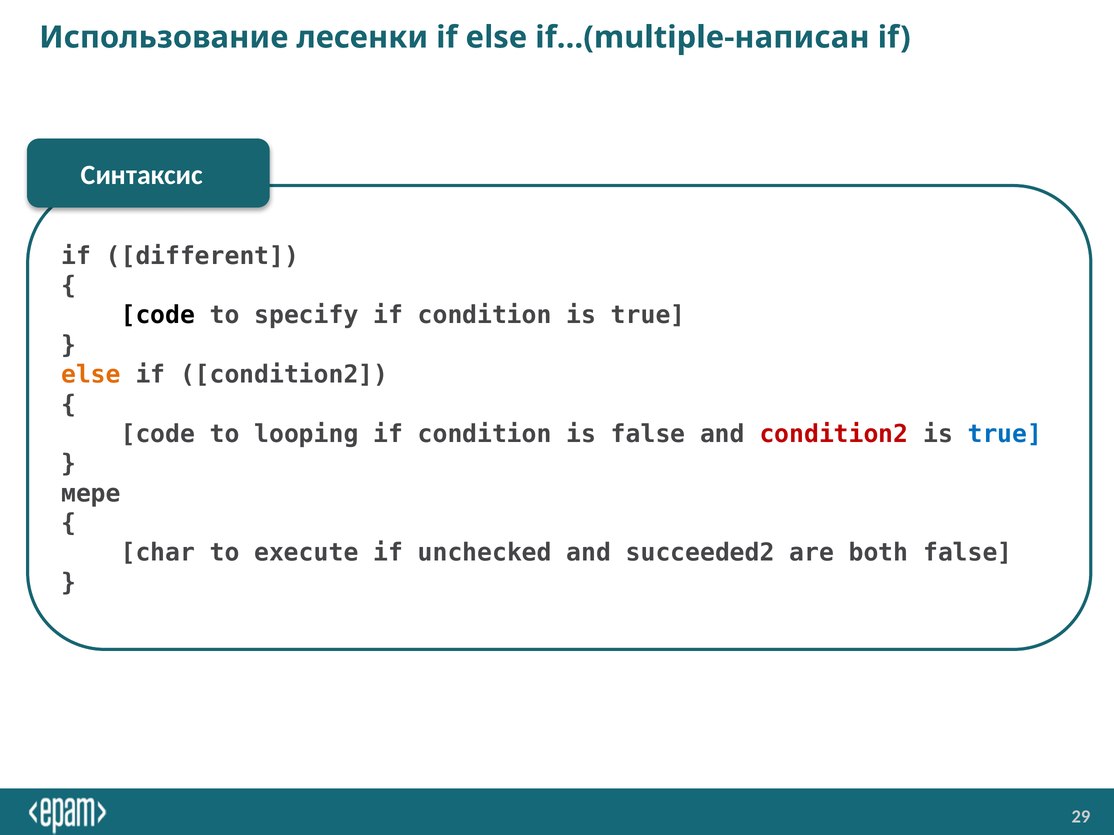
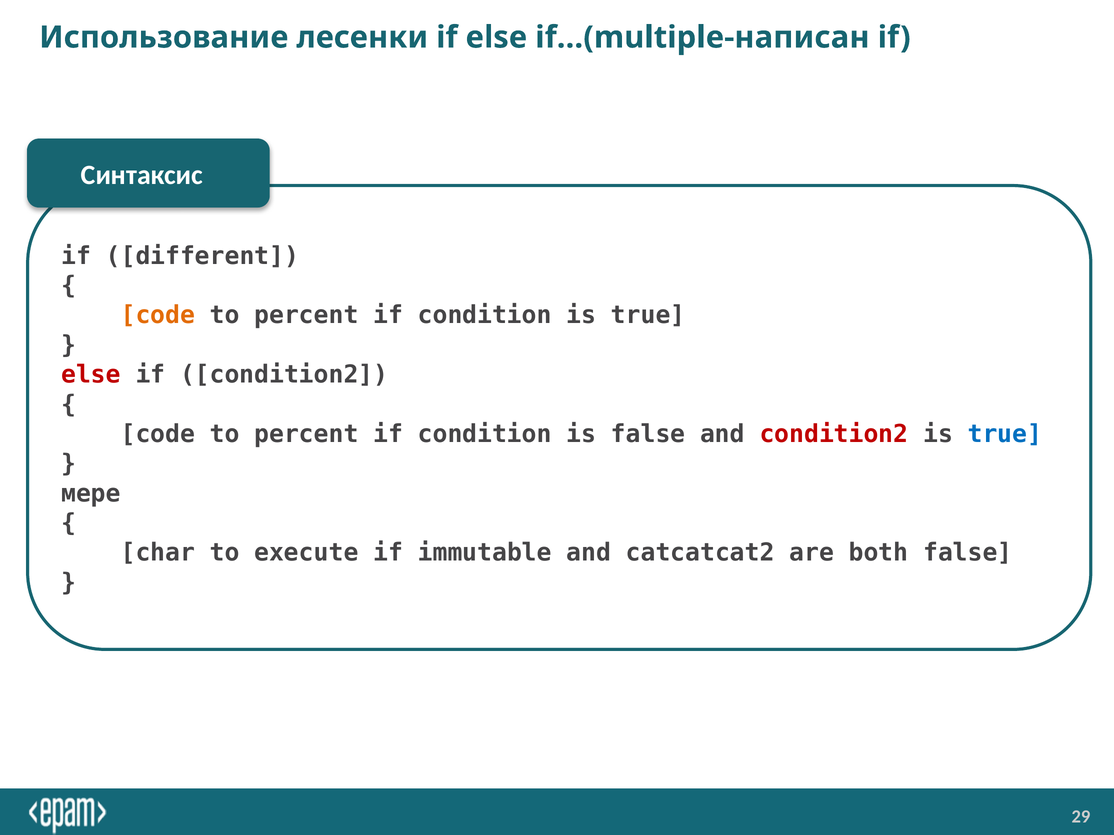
code colour: black -> orange (158, 316)
specify: specify -> percent (306, 316)
else colour: orange -> red (91, 375)
looping: looping -> percent (306, 434)
unchecked: unchecked -> immutable (485, 553)
succeeded2: succeeded2 -> catcatcat2 (700, 553)
